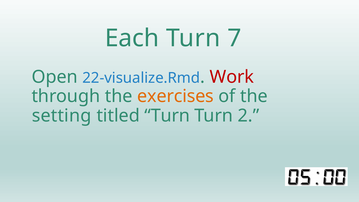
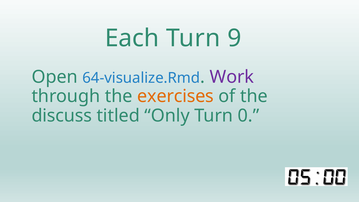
7: 7 -> 9 (234, 38)
22-visualize.Rmd: 22-visualize.Rmd -> 64-visualize.Rmd (141, 78)
Work colour: red -> purple (232, 77)
setting: setting -> discuss (62, 116)
titled Turn: Turn -> Only (167, 116)
2: 2 -> 0 (248, 116)
